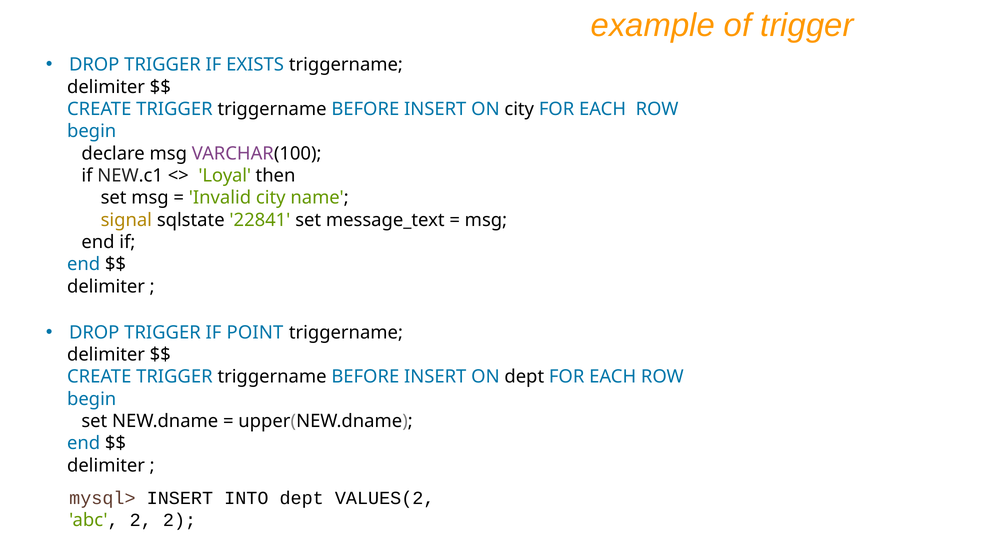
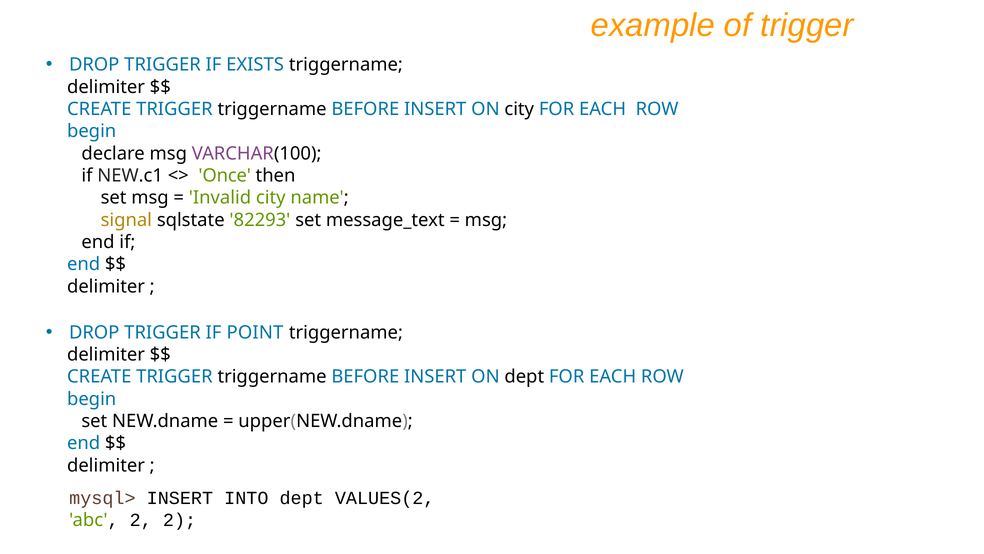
Loyal: Loyal -> Once (225, 176)
22841: 22841 -> 82293 (260, 220)
